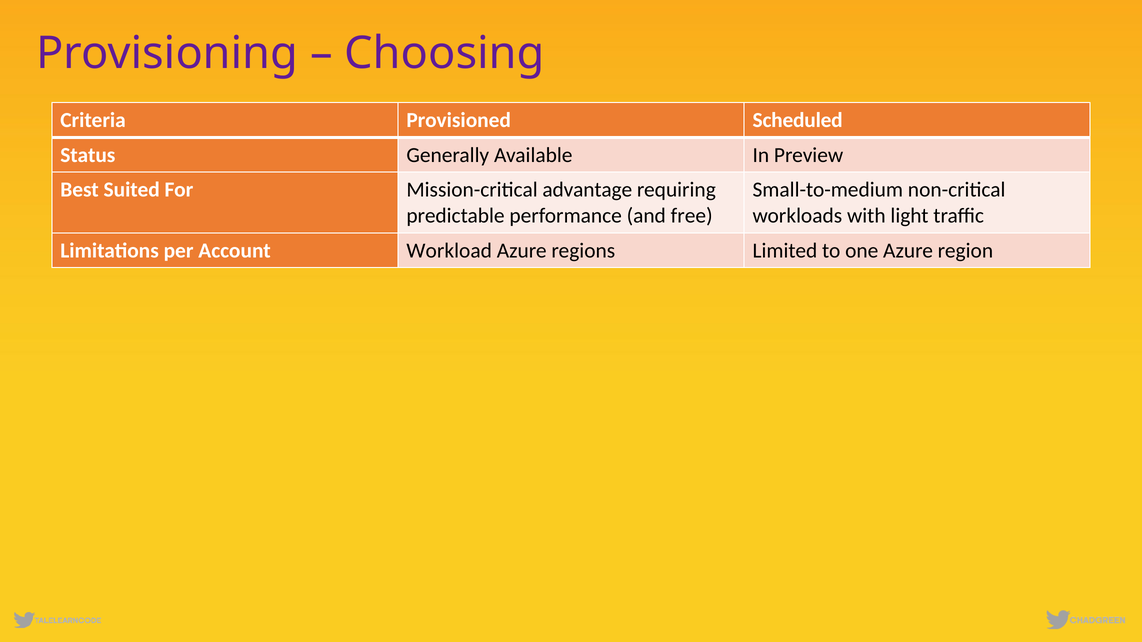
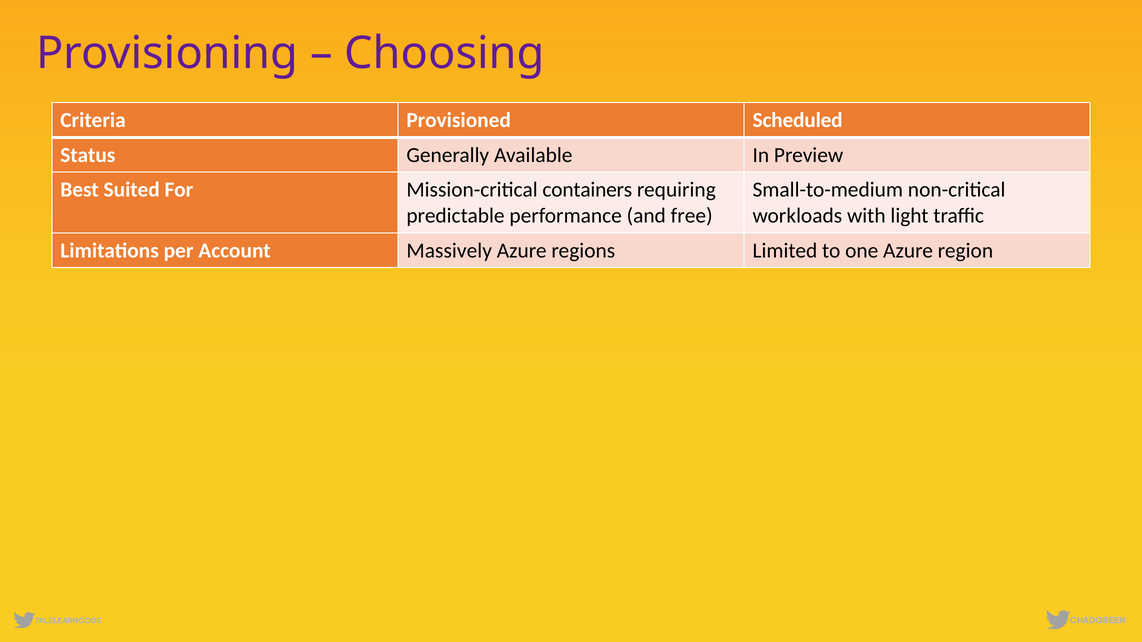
advantage: advantage -> containers (587, 190)
Workload: Workload -> Massively (449, 251)
